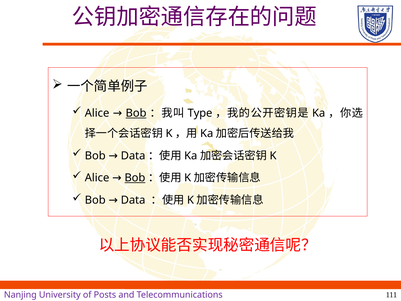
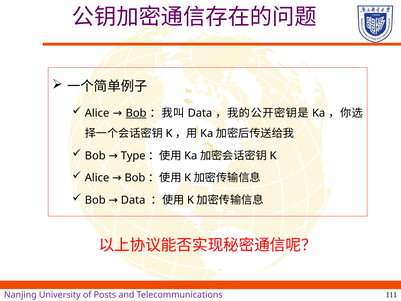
Type: Type -> Data (200, 113)
Data: Data -> Type (133, 156)
Bob underline: present -> none (135, 178)
